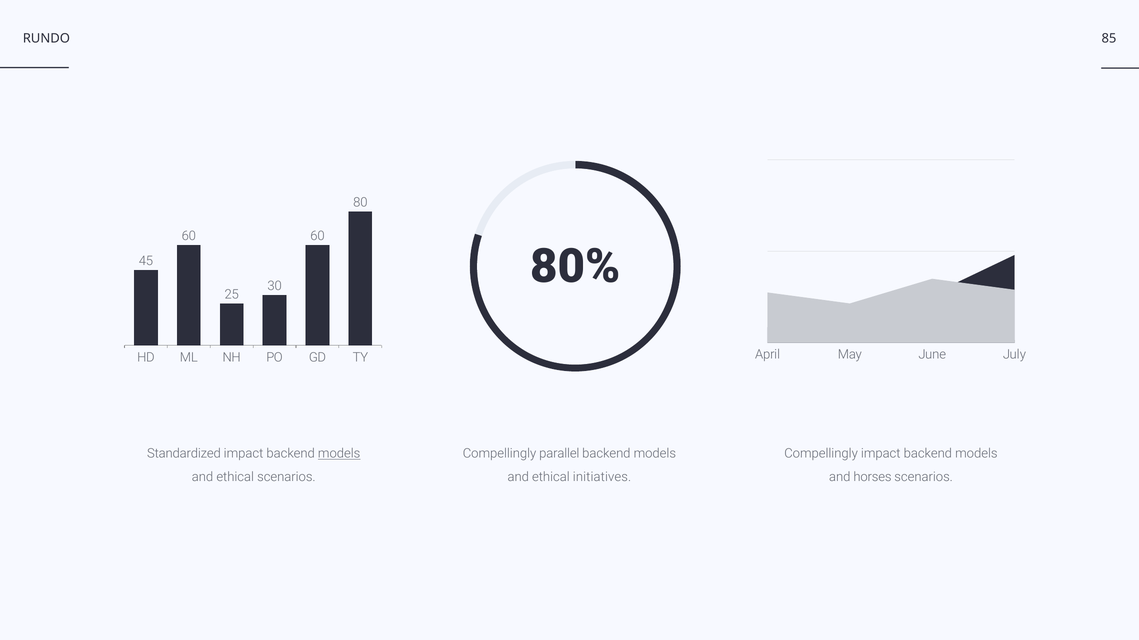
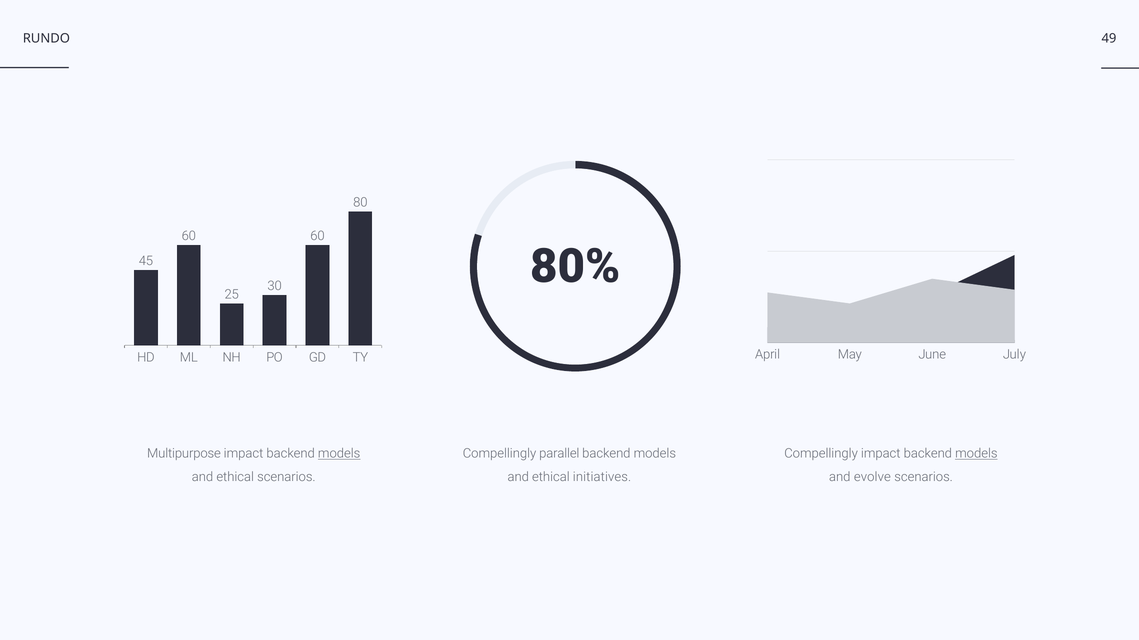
85: 85 -> 49 (1109, 38)
Standardized: Standardized -> Multipurpose (184, 454)
models underline: none -> present (976, 454)
horses: horses -> evolve (872, 478)
